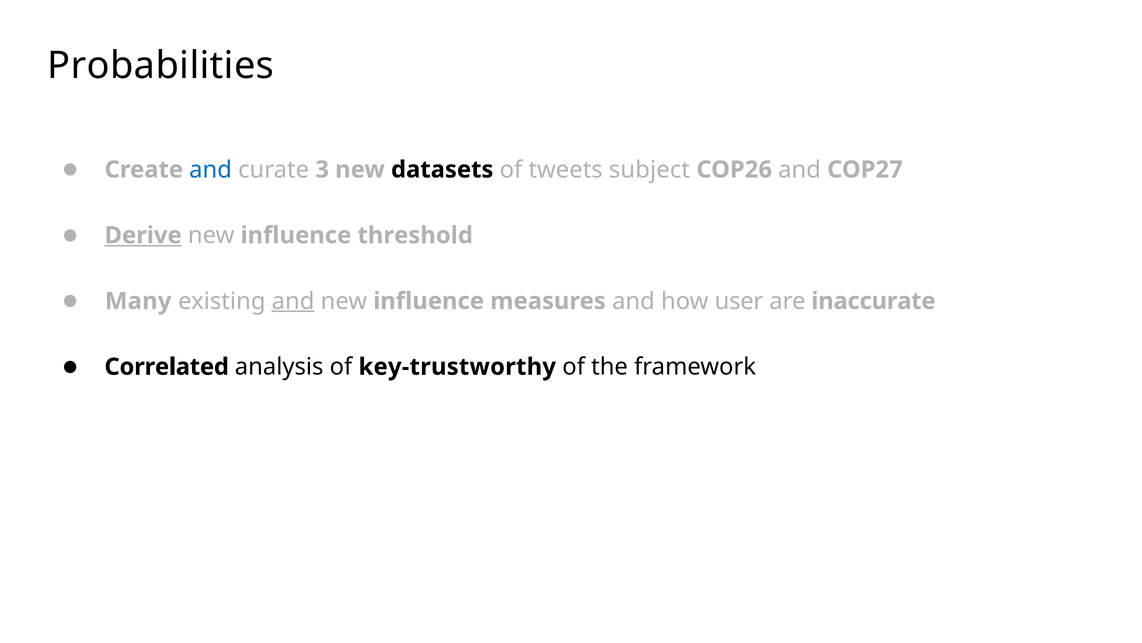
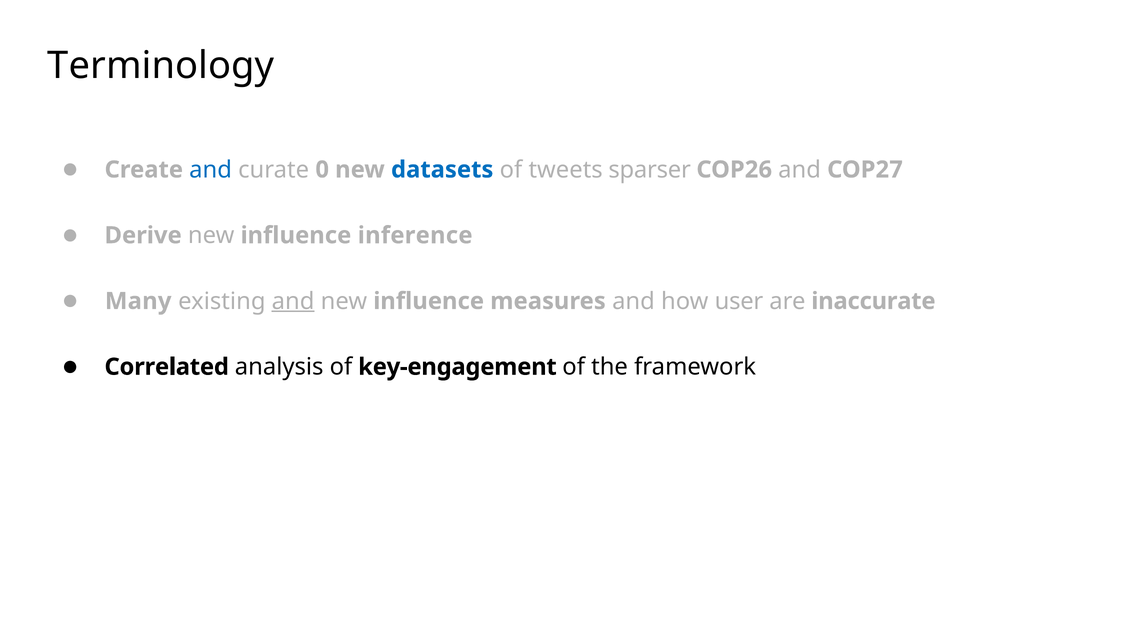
Probabilities: Probabilities -> Terminology (161, 65)
3: 3 -> 0 (322, 169)
datasets colour: black -> blue (442, 169)
subject: subject -> sparser (650, 169)
Derive underline: present -> none (143, 235)
threshold: threshold -> inference (415, 235)
key-trustworthy: key-trustworthy -> key-engagement (457, 367)
